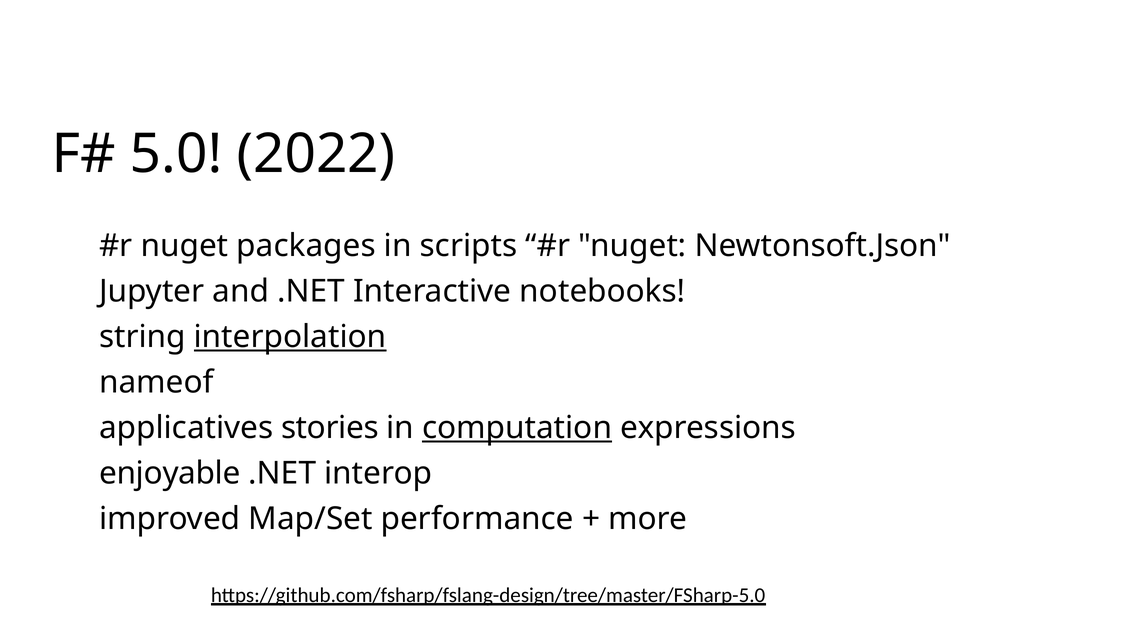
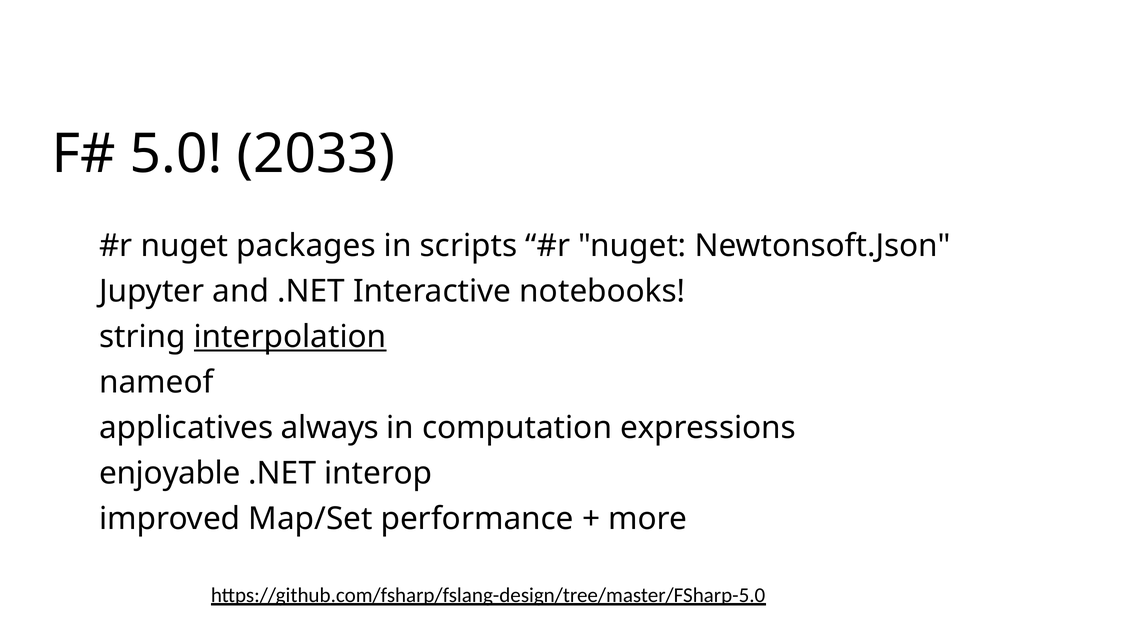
2022: 2022 -> 2033 (316, 154)
stories: stories -> always (330, 428)
computation underline: present -> none (517, 428)
